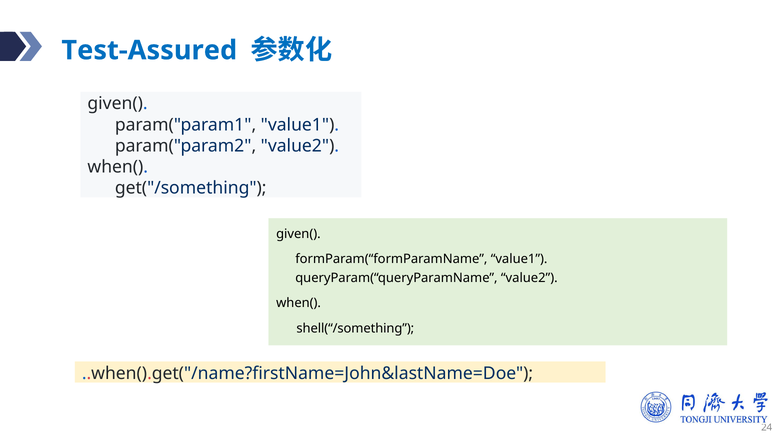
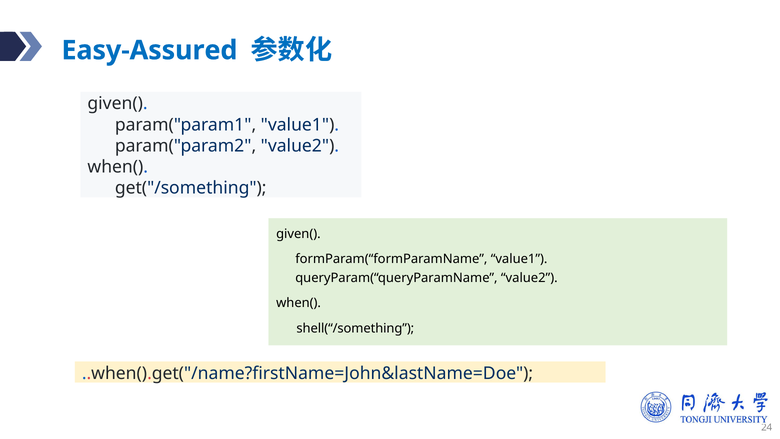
Test-Assured: Test-Assured -> Easy-Assured (149, 50)
